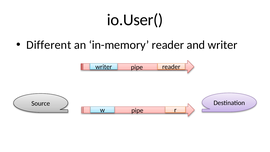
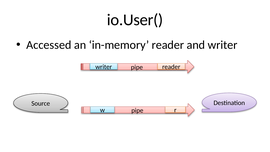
Different: Different -> Accessed (49, 45)
